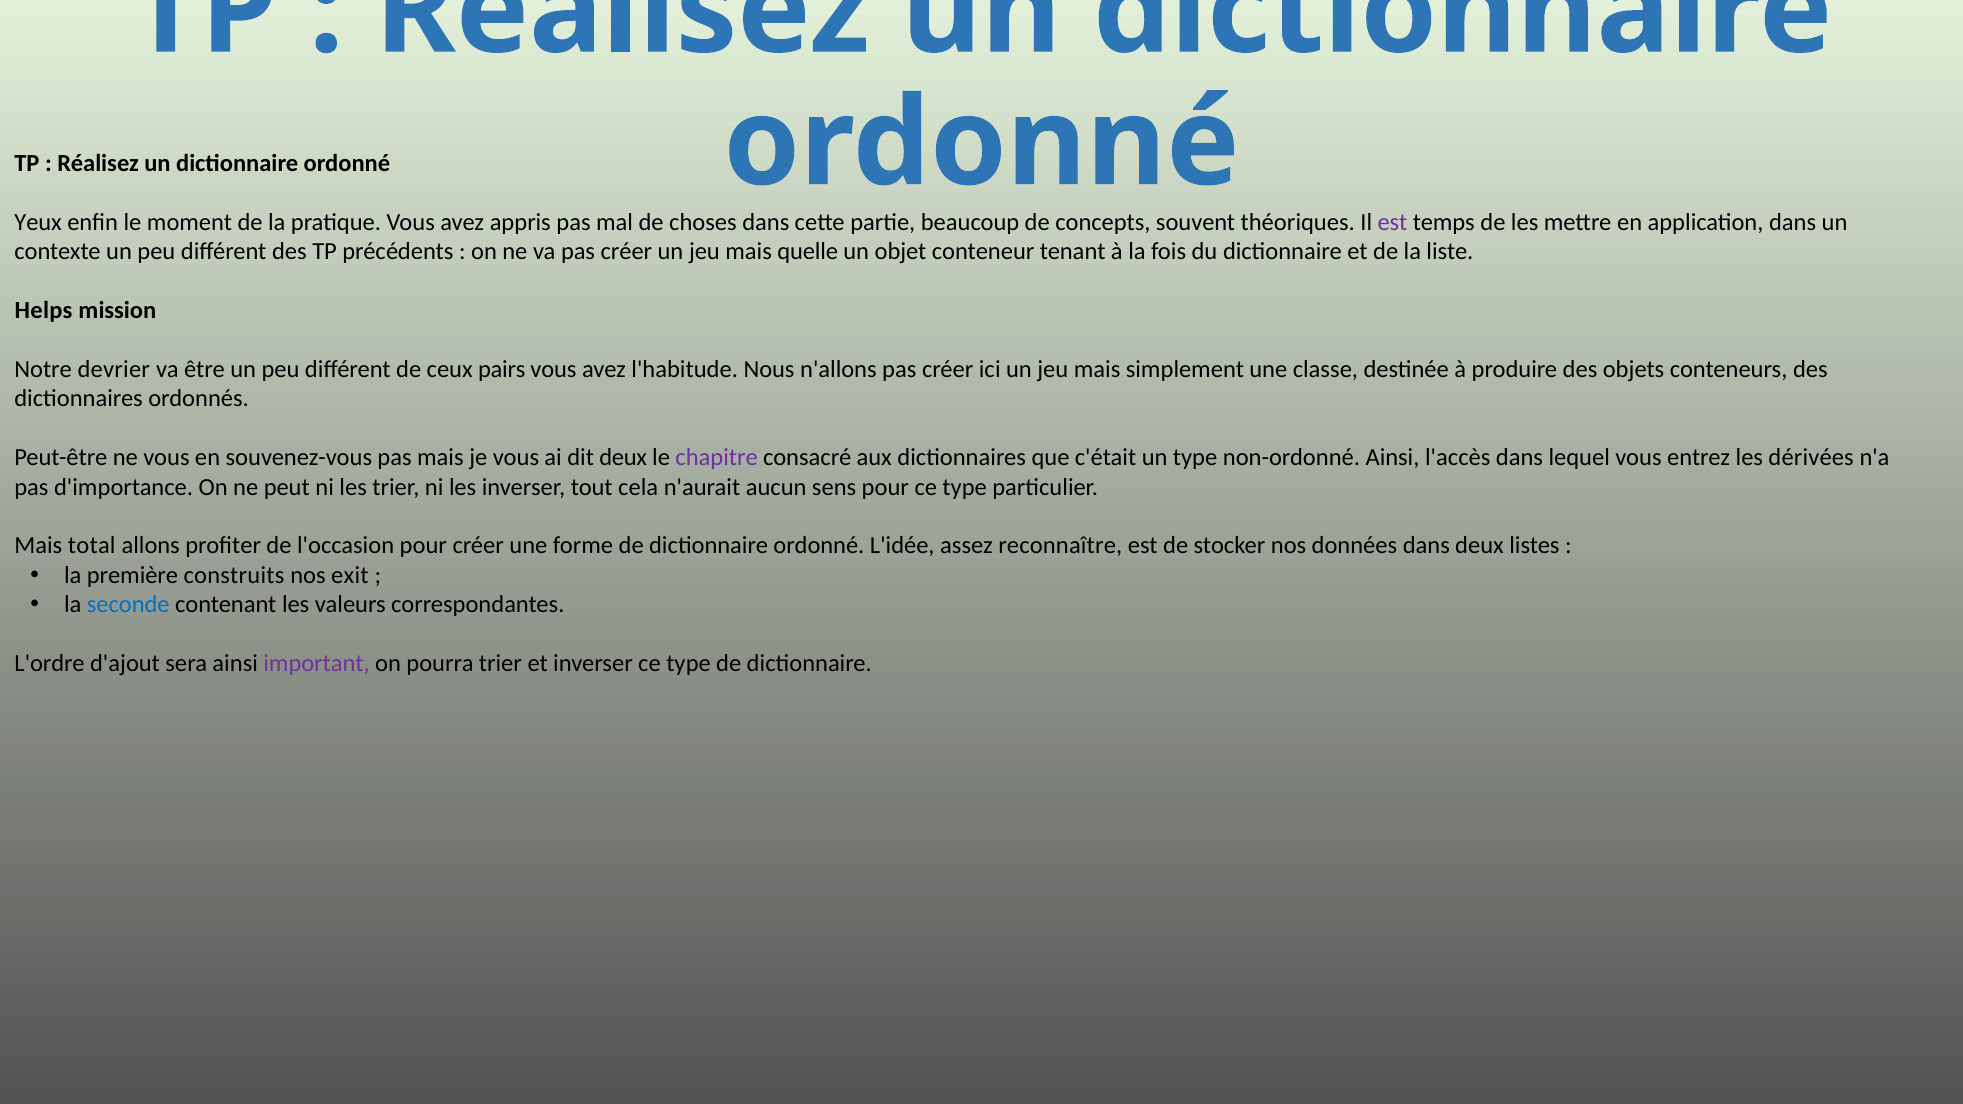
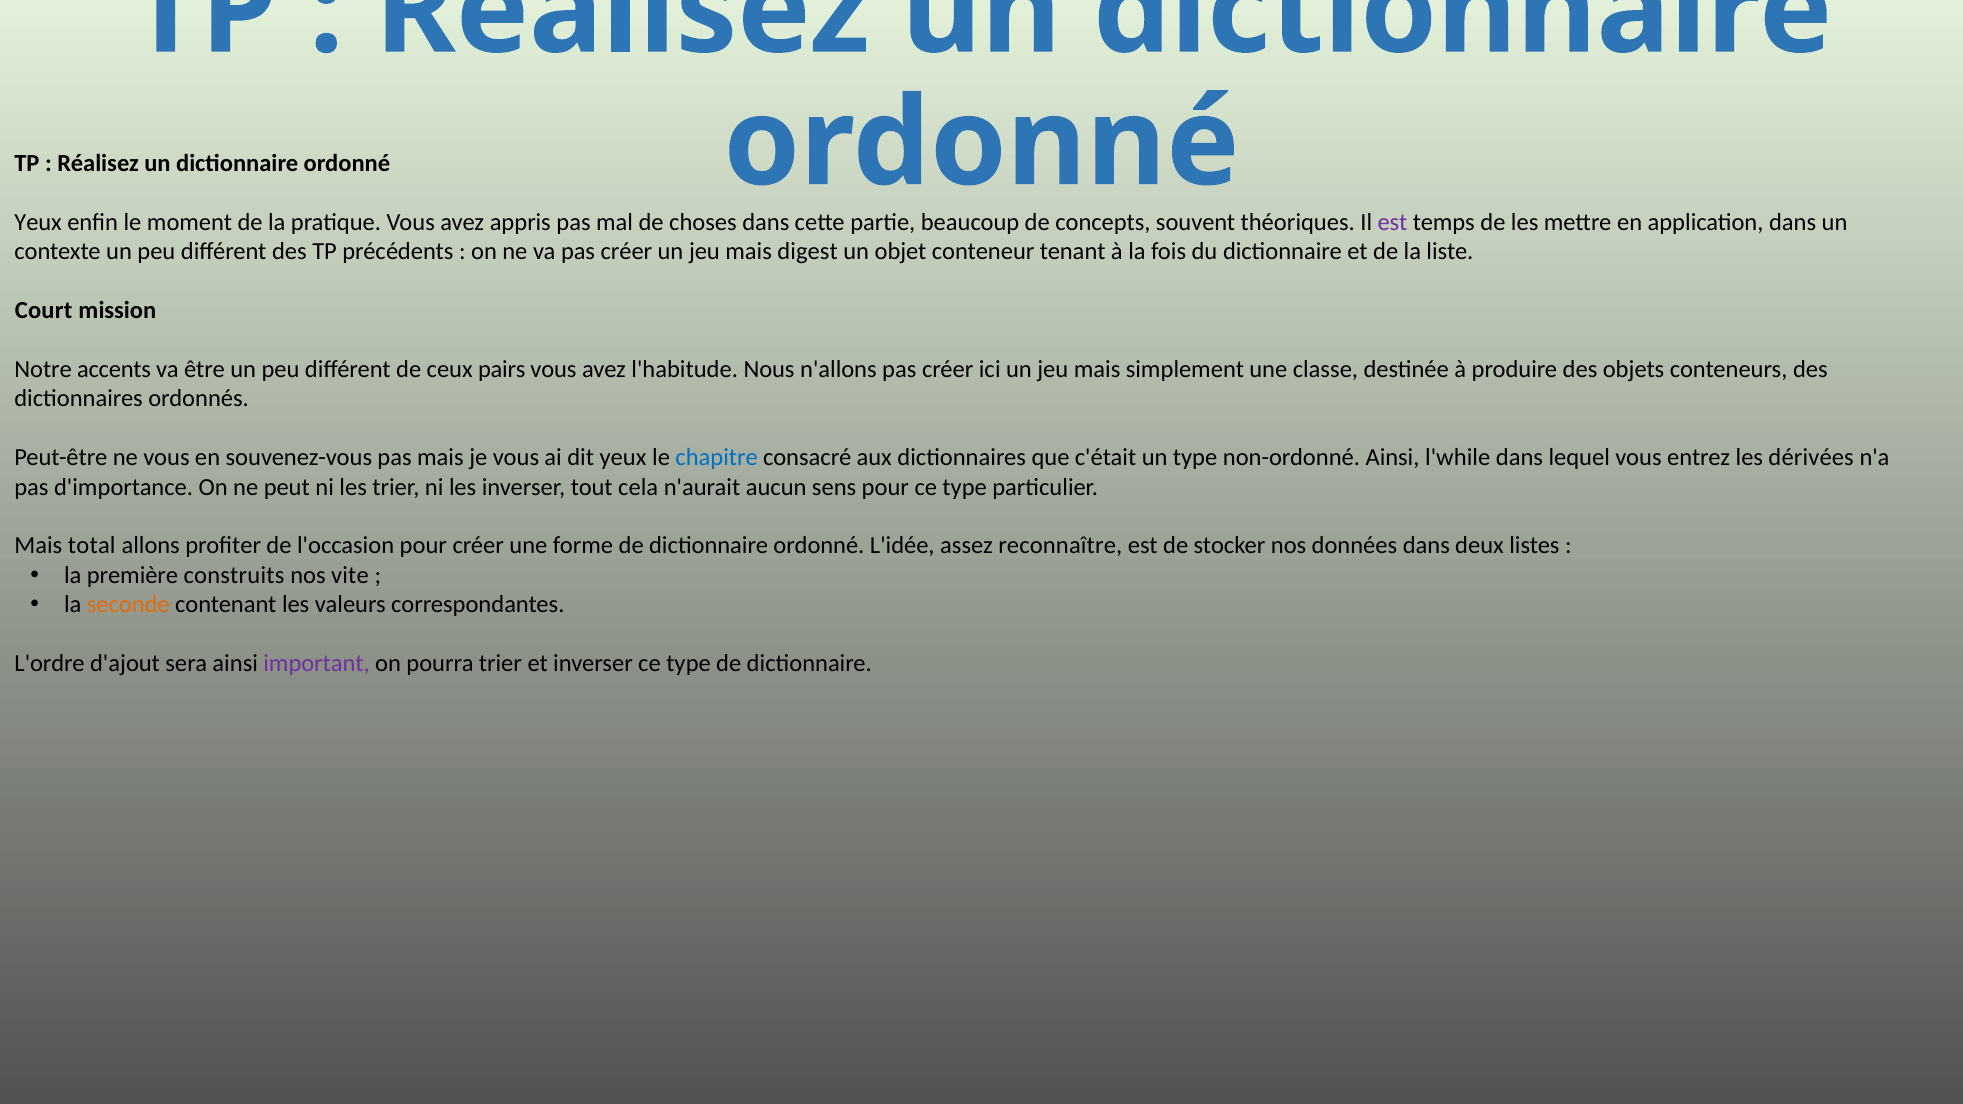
quelle: quelle -> digest (808, 252)
Helps: Helps -> Court (44, 310)
devrier: devrier -> accents (114, 369)
dit deux: deux -> yeux (623, 458)
chapitre colour: purple -> blue (717, 458)
l'accès: l'accès -> l'while (1458, 458)
exit: exit -> vite (350, 575)
seconde colour: blue -> orange (128, 605)
